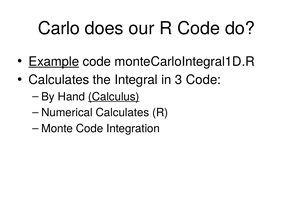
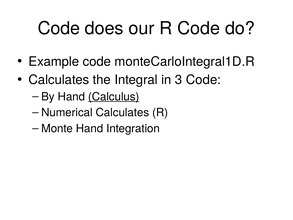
Carlo: Carlo -> Code (59, 28)
Example underline: present -> none (54, 61)
Monte Code: Code -> Hand (90, 128)
